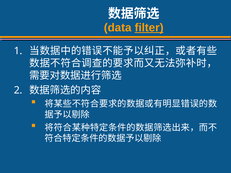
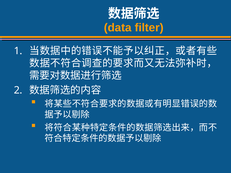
filter underline: present -> none (149, 28)
